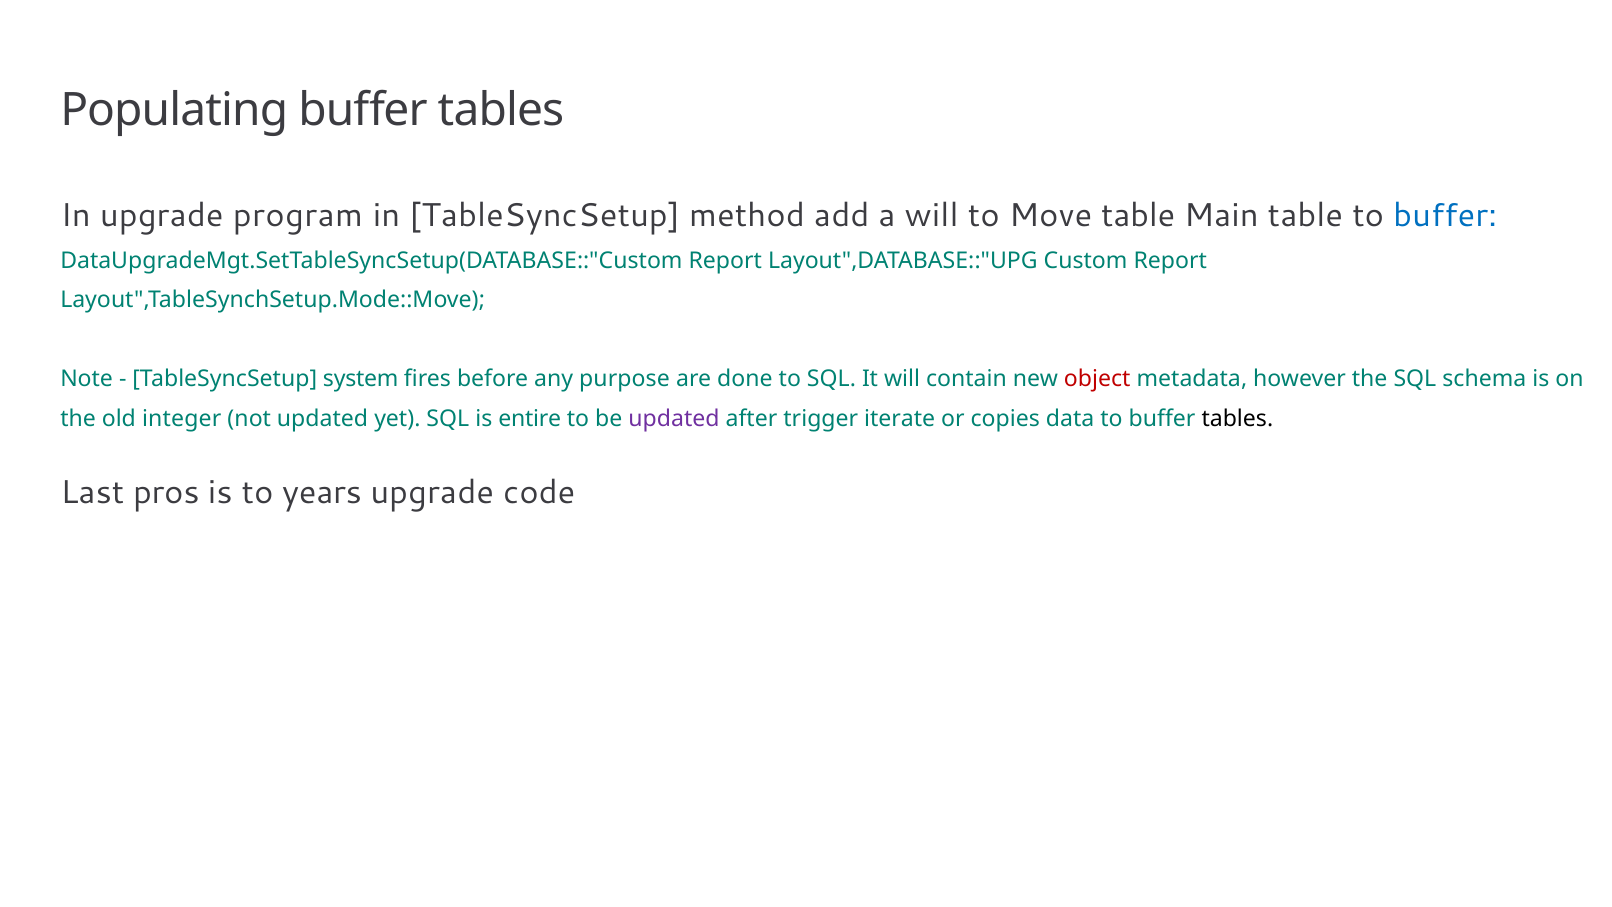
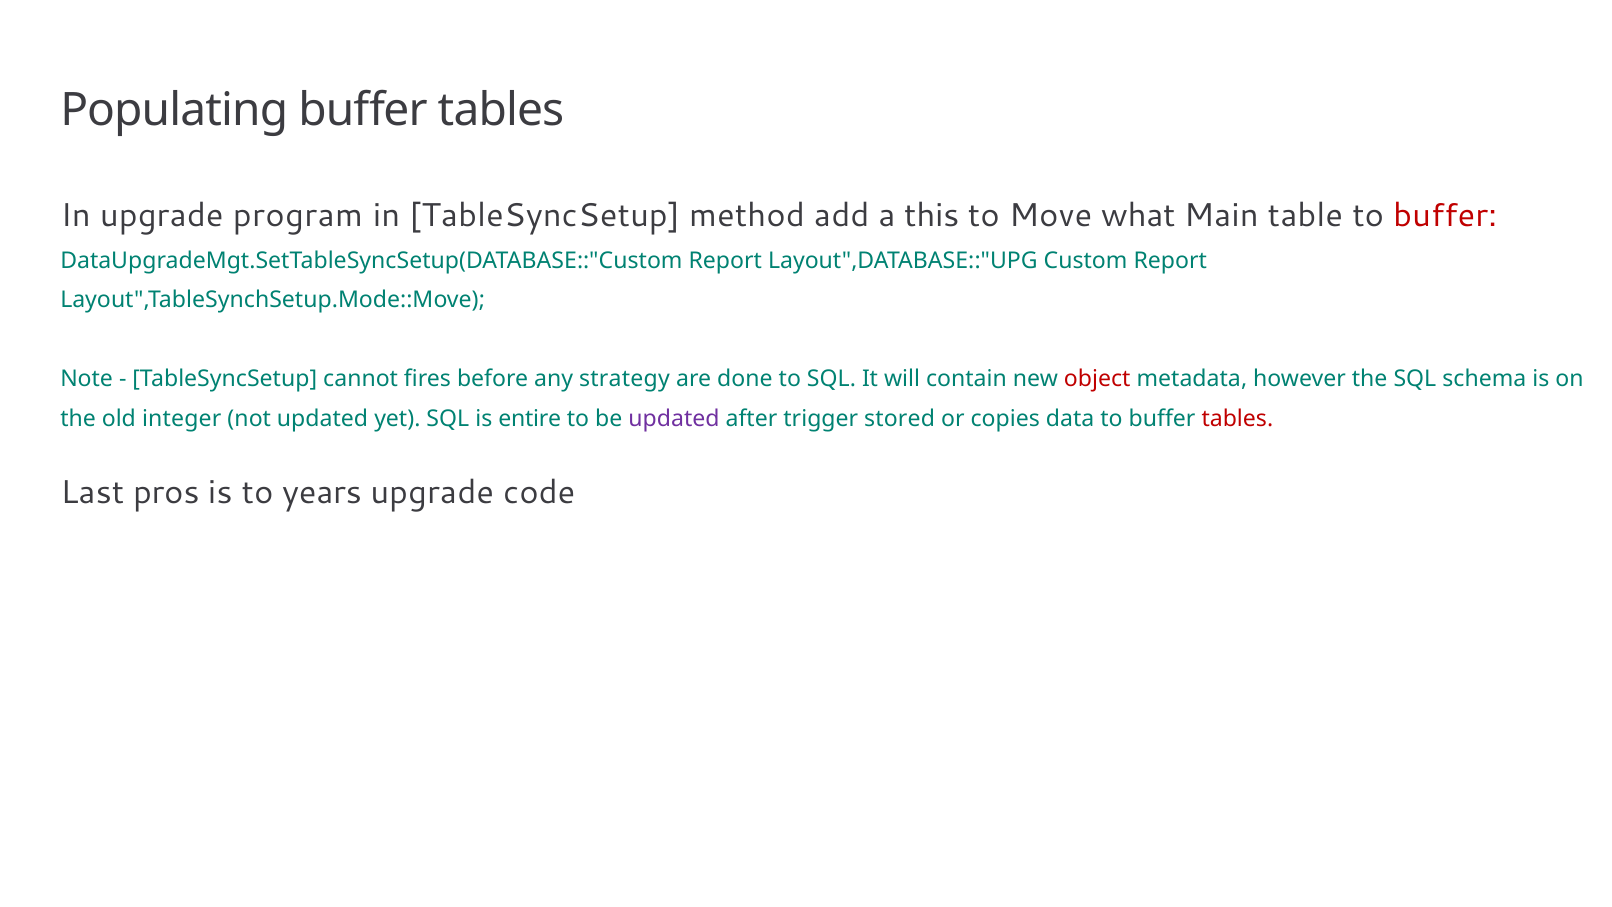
a will: will -> this (932, 216)
Move table: table -> what (1138, 216)
buffer colour: blue -> red (1445, 216)
system: system -> cannot (361, 379)
purpose: purpose -> strategy (624, 379)
iterate: iterate -> stored (900, 418)
tables colour: black -> red (1237, 418)
